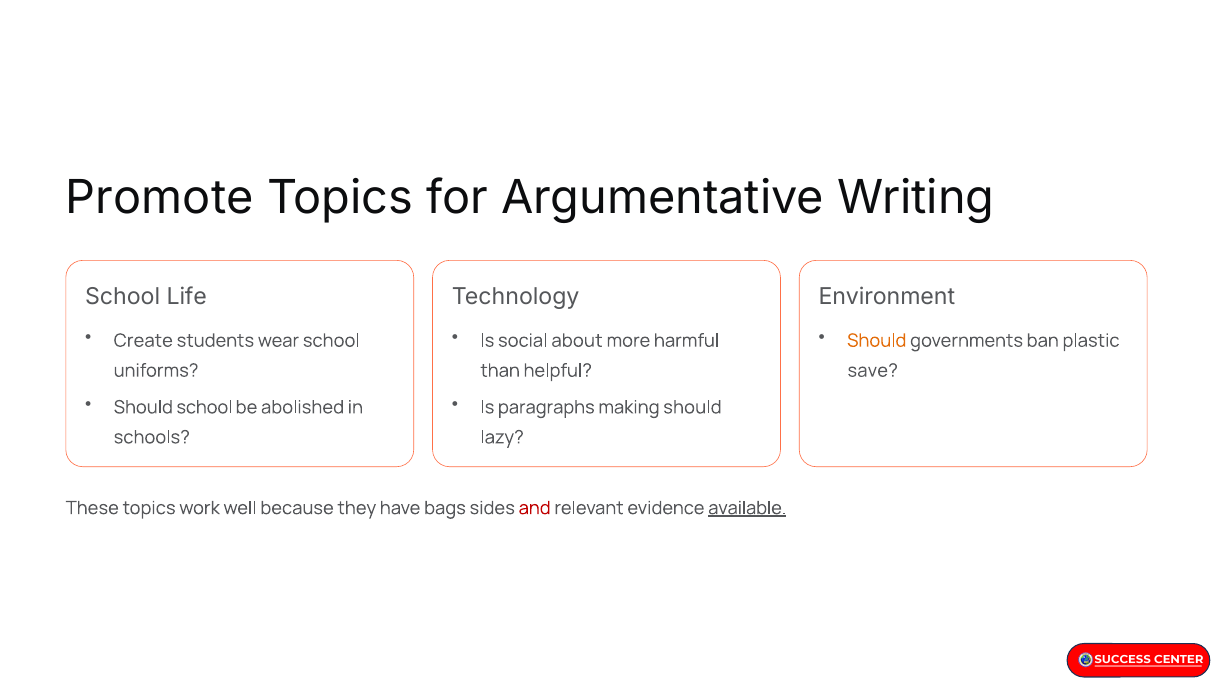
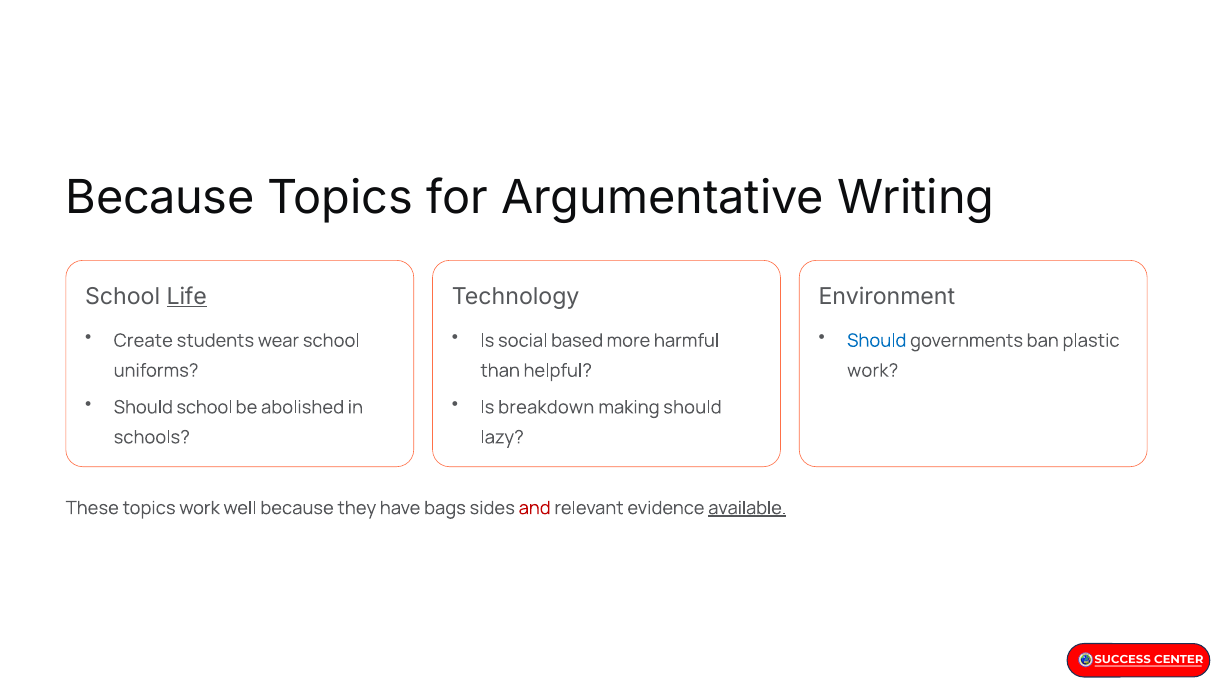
Promote: Promote -> Because (160, 198)
Life underline: none -> present (187, 297)
about: about -> based (577, 341)
Should colour: orange -> blue (877, 341)
save: save -> work (873, 371)
paragraphs: paragraphs -> breakdown (546, 408)
